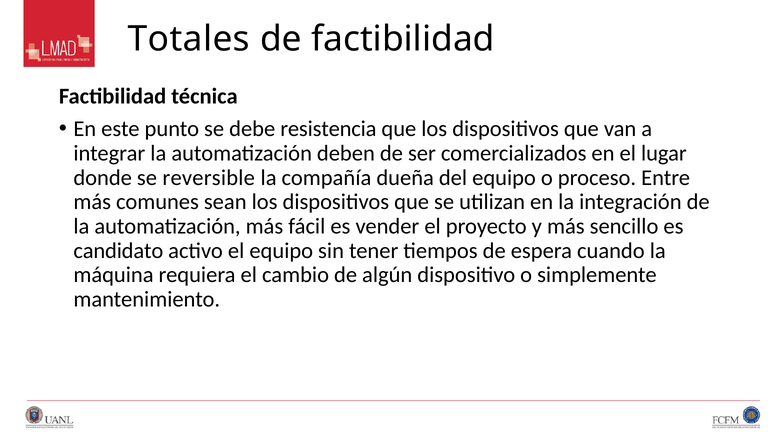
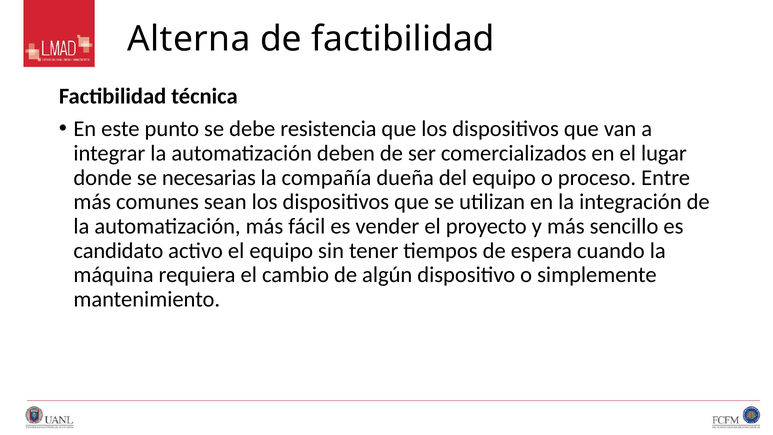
Totales: Totales -> Alterna (189, 39)
reversible: reversible -> necesarias (209, 177)
